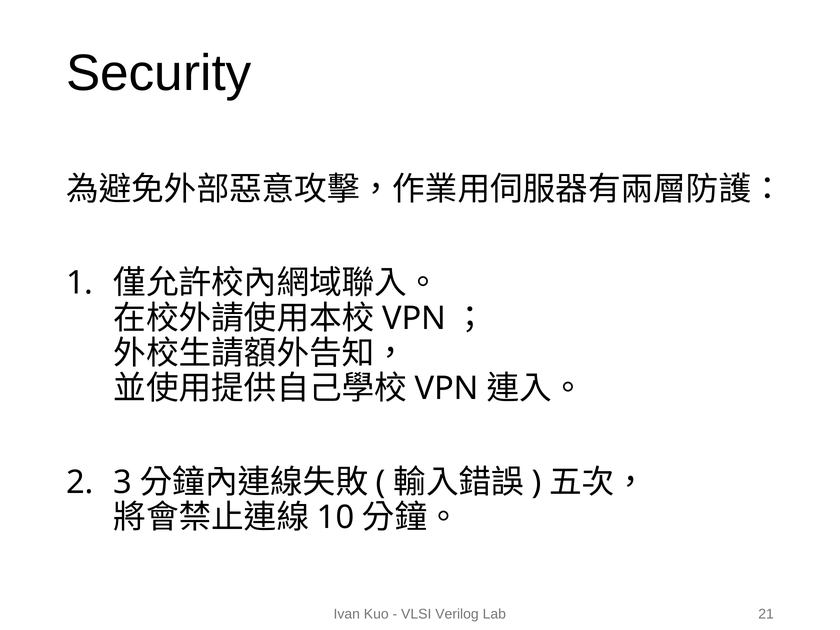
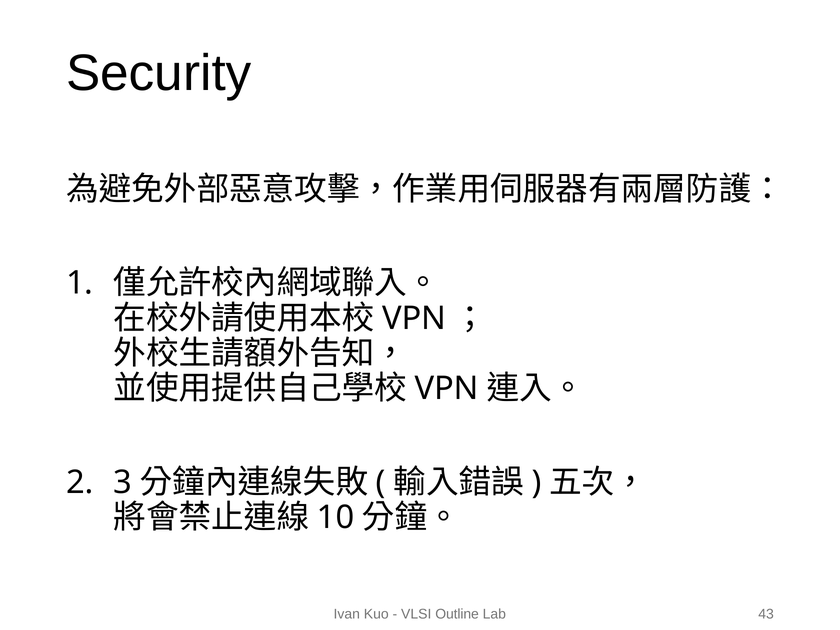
Verilog: Verilog -> Outline (457, 614)
21: 21 -> 43 (766, 614)
